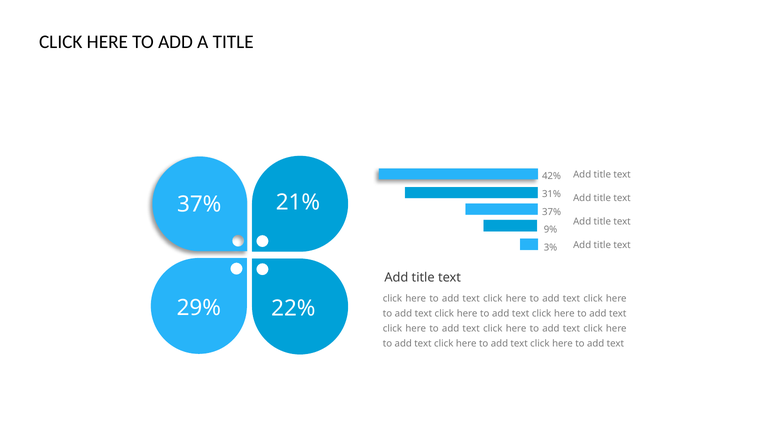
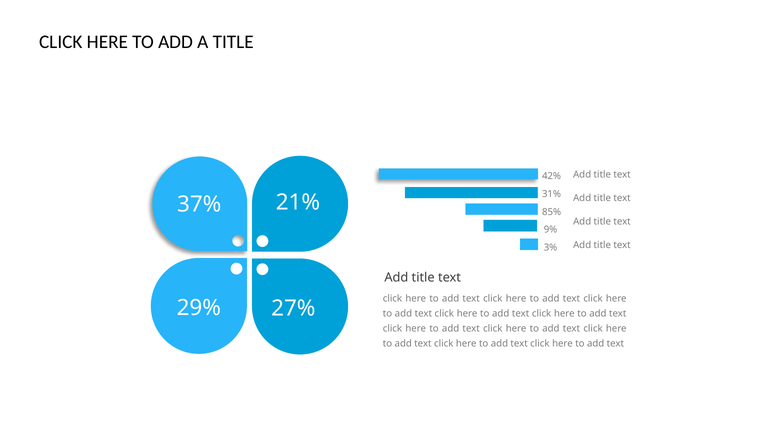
37%: 37% -> 85% (552, 212)
22%: 22% -> 27% (293, 309)
